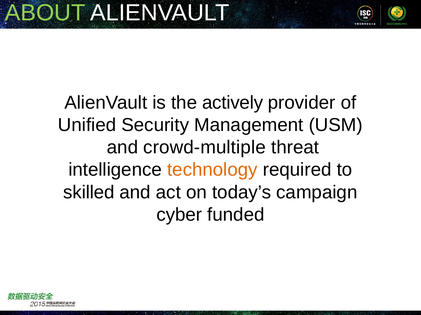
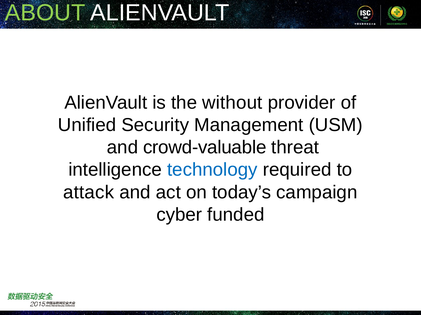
actively: actively -> without (232, 103)
crowd-multiple: crowd-multiple -> crowd-valuable (205, 148)
technology colour: orange -> blue (212, 170)
skilled: skilled -> attack (89, 193)
